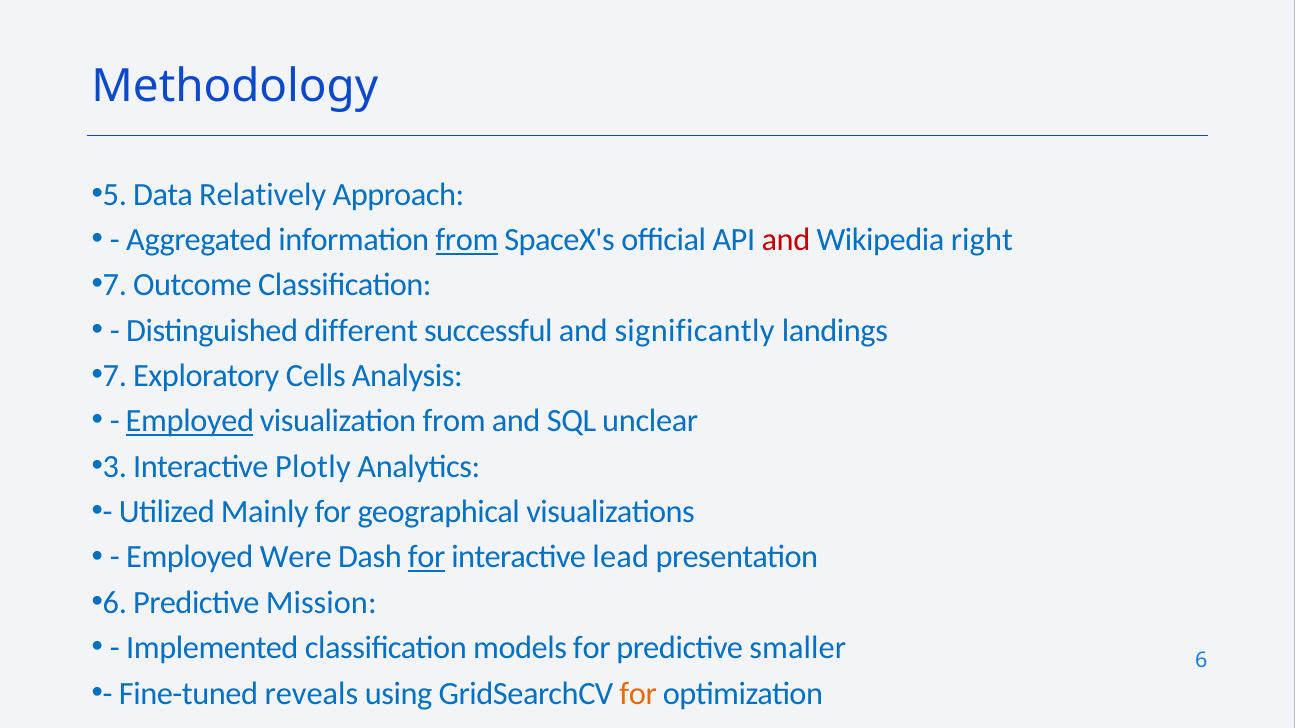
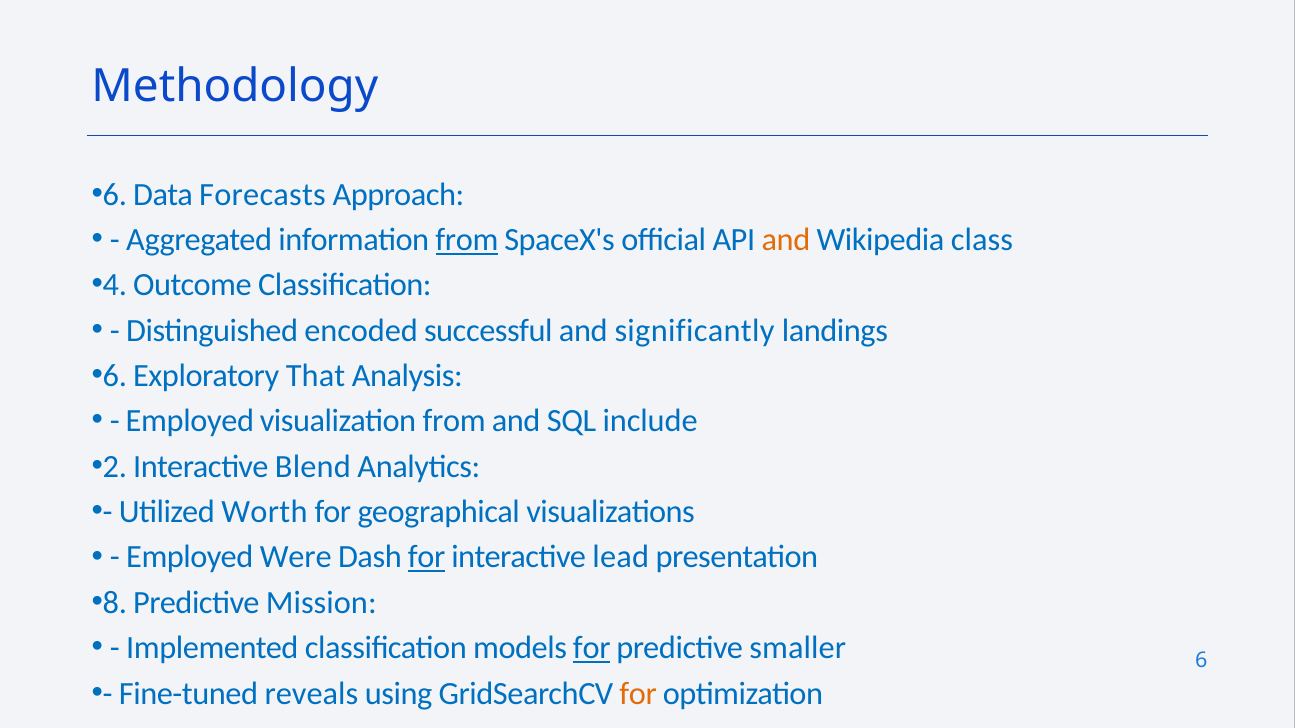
5: 5 -> 6 (115, 194)
Relatively: Relatively -> Forecasts (263, 194)
and colour: red -> orange (786, 240)
right: right -> class (982, 240)
7: 7 -> 4 (115, 285)
different: different -> encoded (361, 331)
7: 7 -> 6 (115, 376)
Cells: Cells -> That (316, 376)
Employed underline: present -> none (190, 421)
unclear: unclear -> include (650, 421)
3: 3 -> 2 (115, 467)
Plotly: Plotly -> Blend (313, 467)
Mainly: Mainly -> Worth (264, 512)
6: 6 -> 8 (115, 603)
for underline: none -> present (592, 648)
